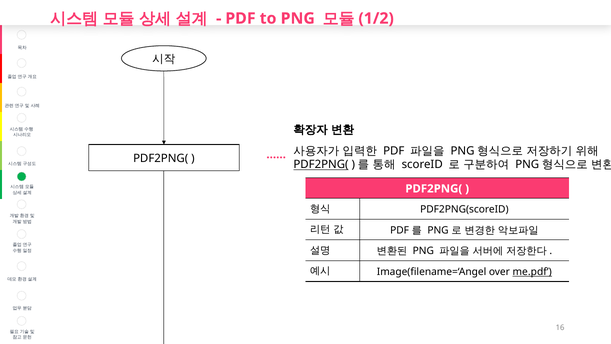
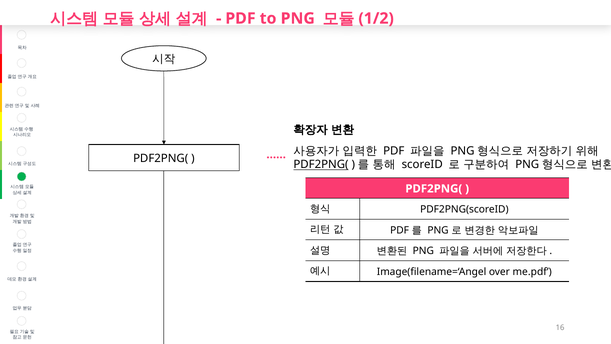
me.pdf underline: present -> none (532, 271)
